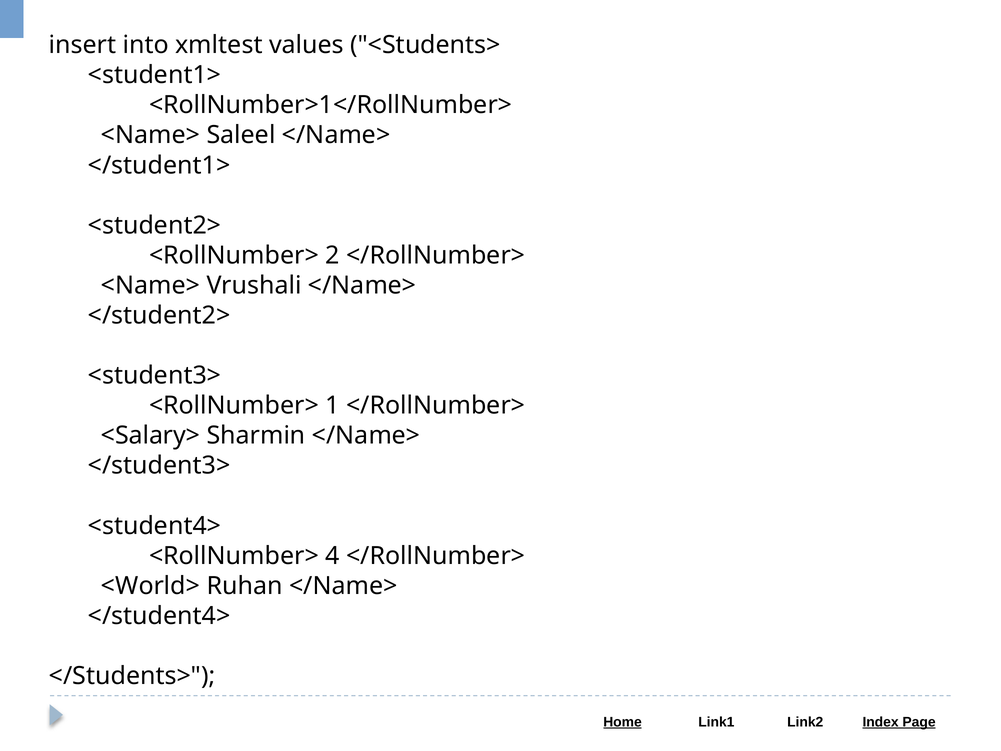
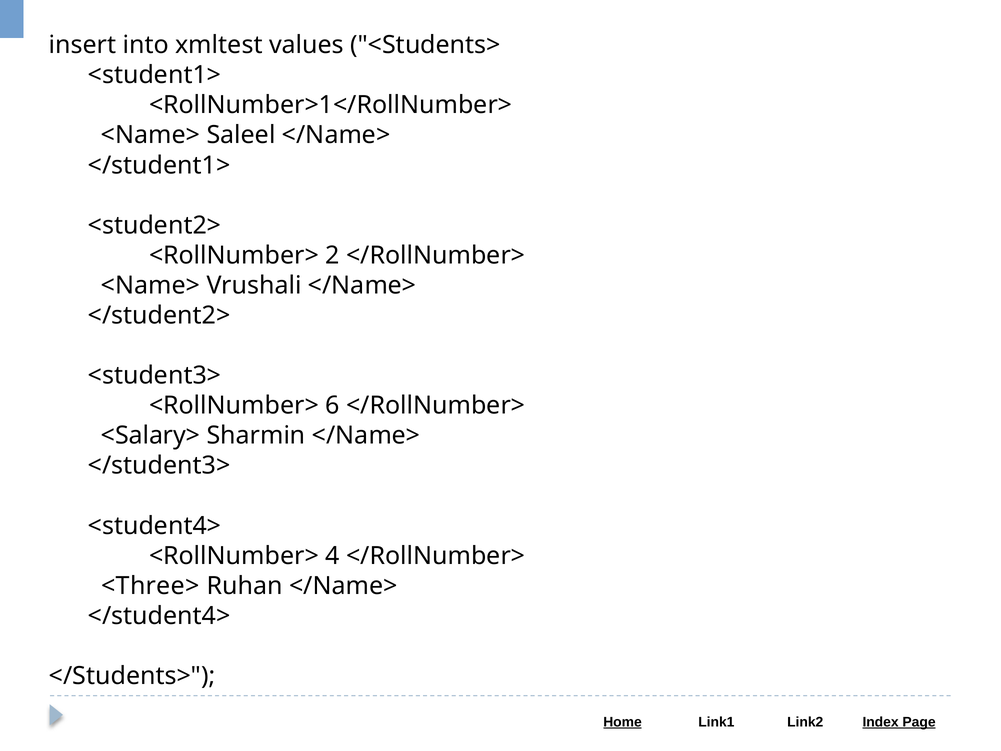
1: 1 -> 6 (332, 405)
<World>: <World> -> <Three> (150, 586)
